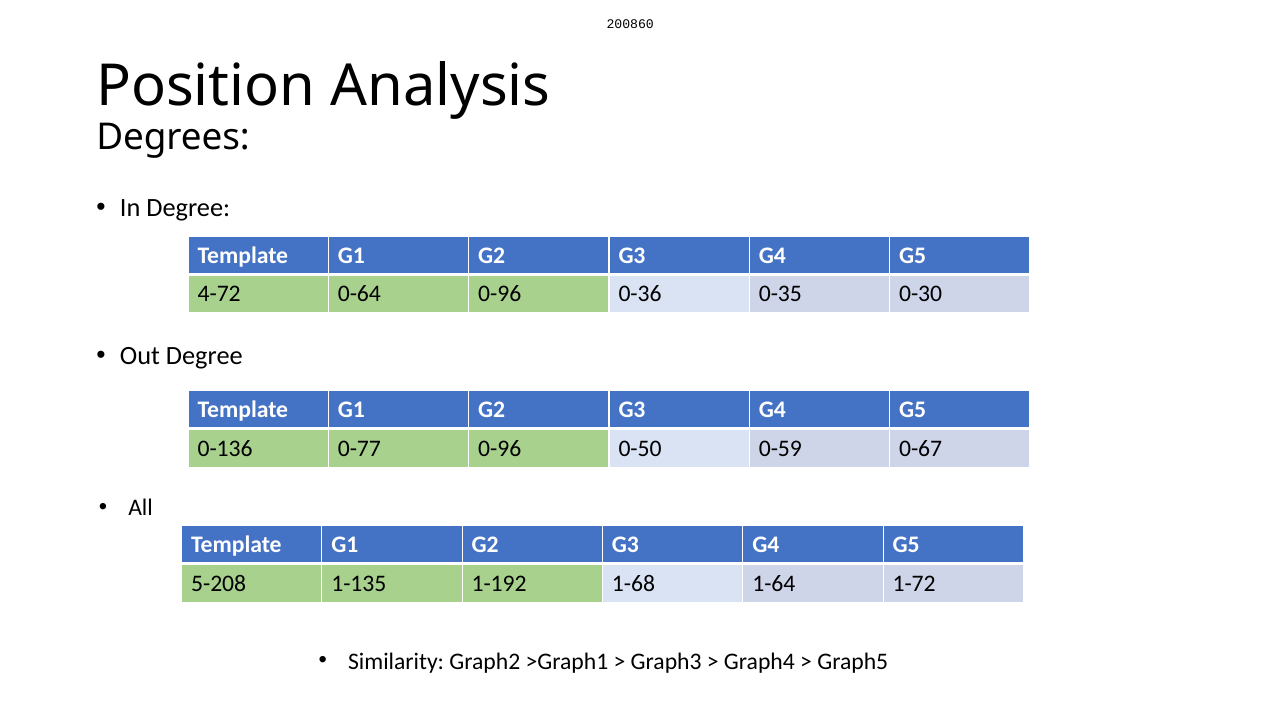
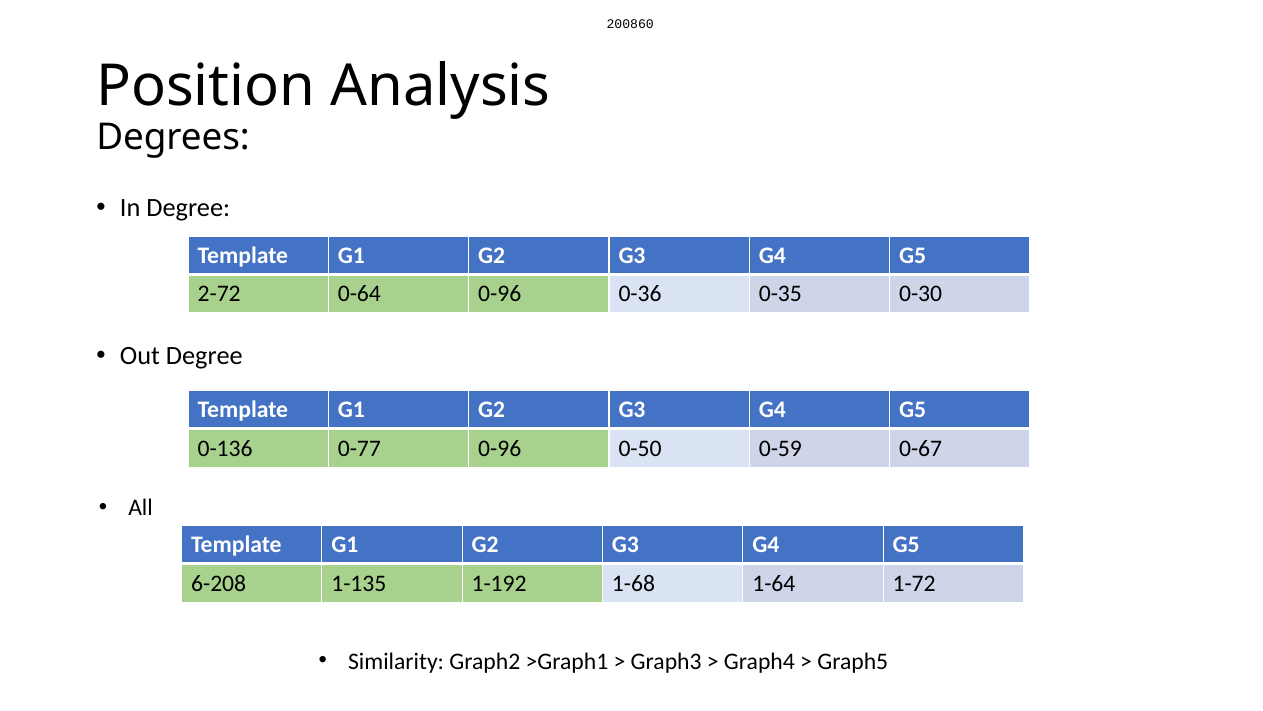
4-72: 4-72 -> 2-72 (219, 294)
5-208: 5-208 -> 6-208 (219, 583)
